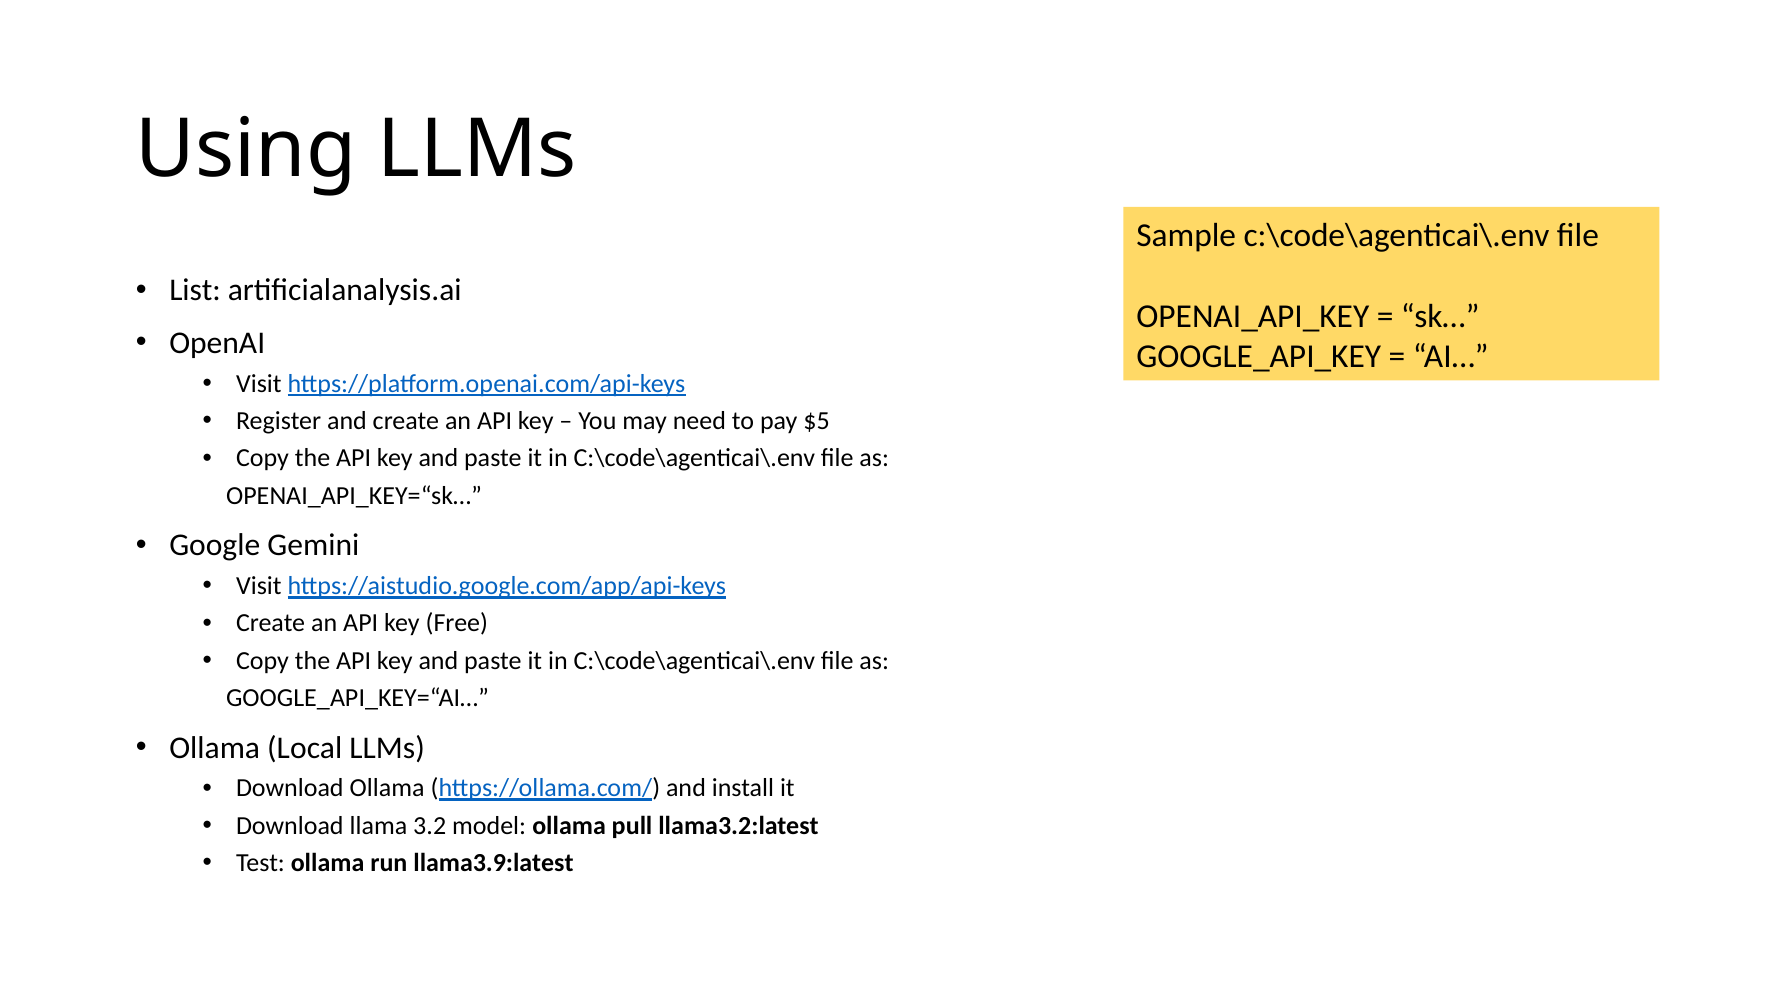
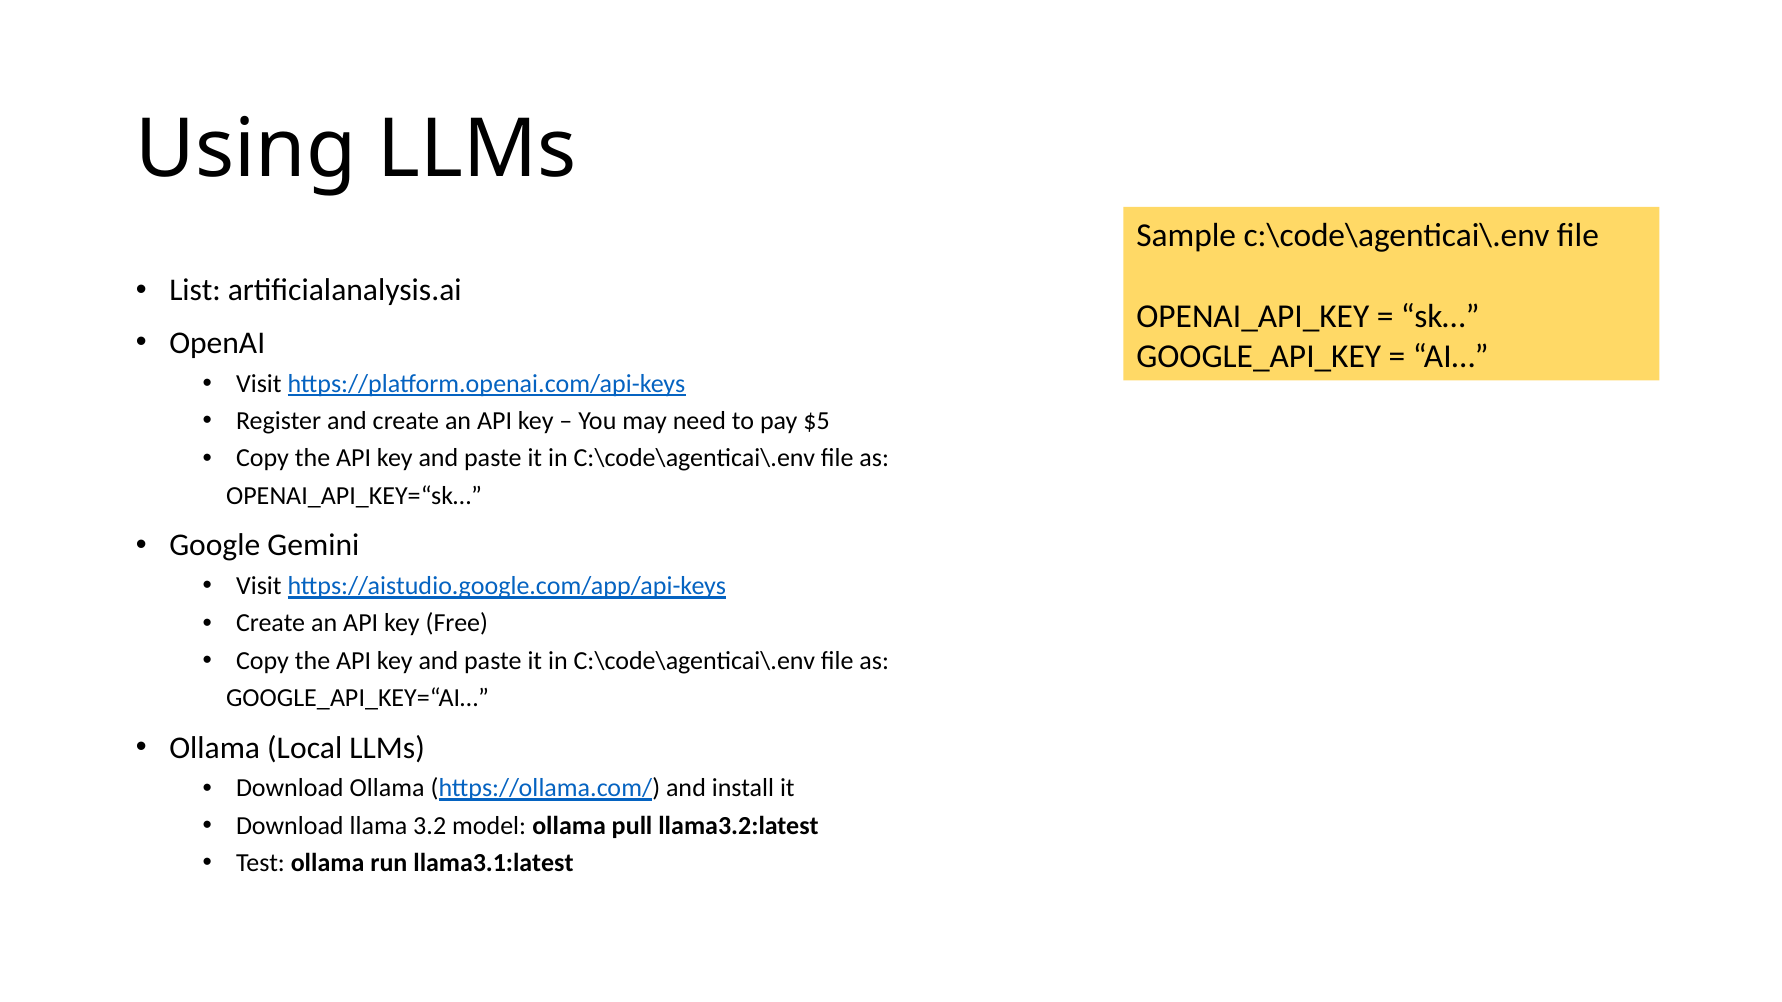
llama3.9:latest: llama3.9:latest -> llama3.1:latest (493, 863)
